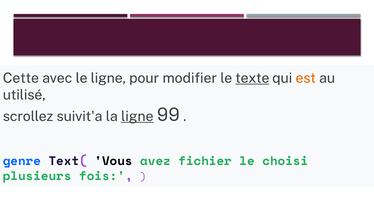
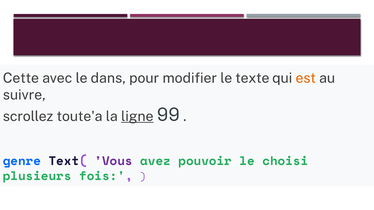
le ligne: ligne -> dans (108, 78)
texte underline: present -> none (252, 78)
utilisé: utilisé -> suivre (24, 95)
suivit'a: suivit'a -> toute'a (79, 117)
Vous colour: black -> purple (114, 161)
fichier: fichier -> pouvoir (205, 161)
